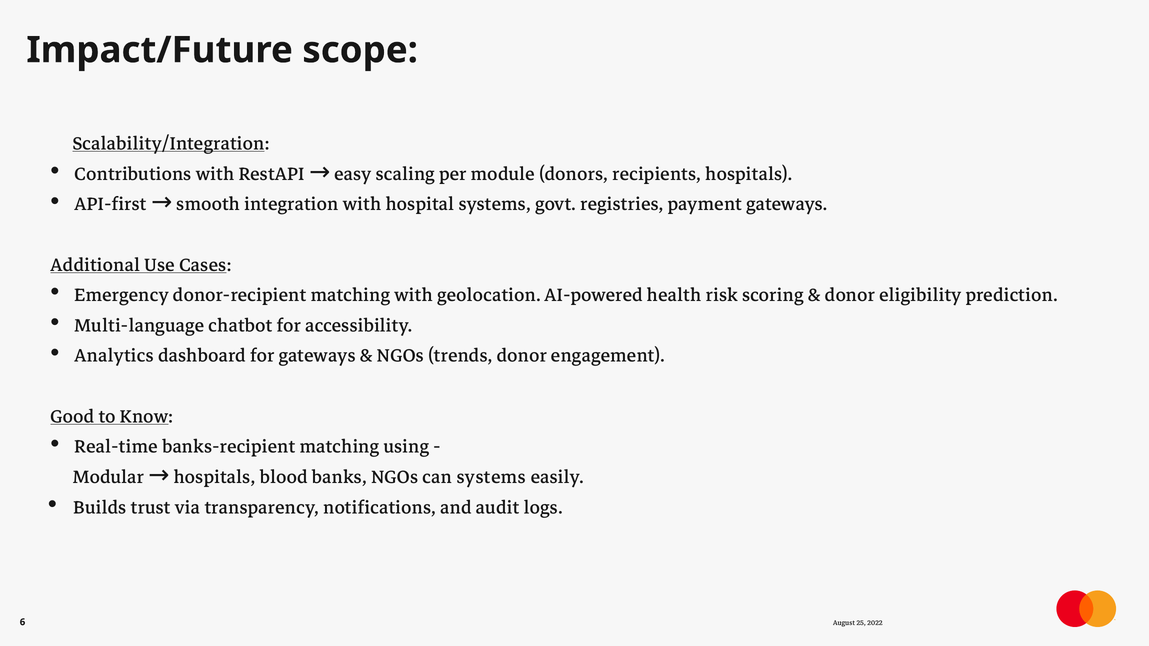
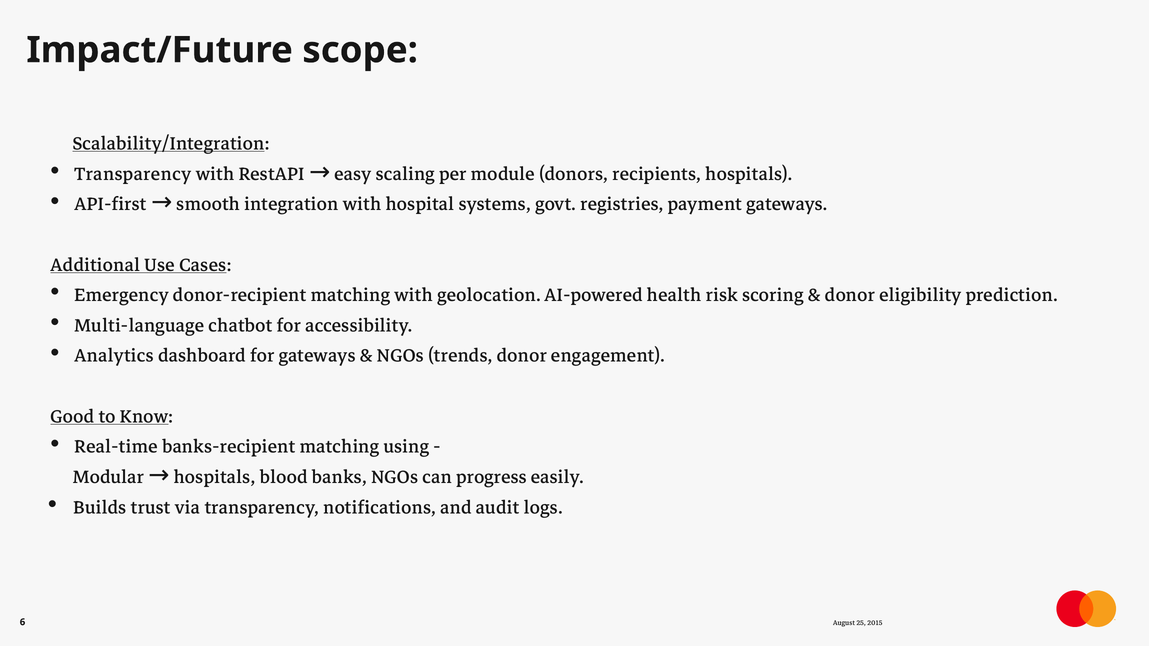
Contributions: Contributions -> Transparency (133, 172)
can systems: systems -> progress (492, 475)
2022: 2022 -> 2015 (875, 622)
